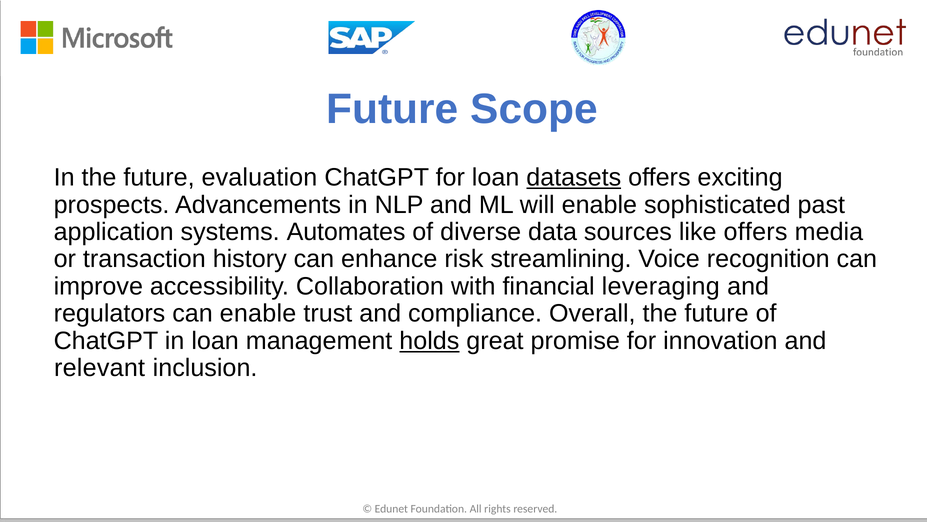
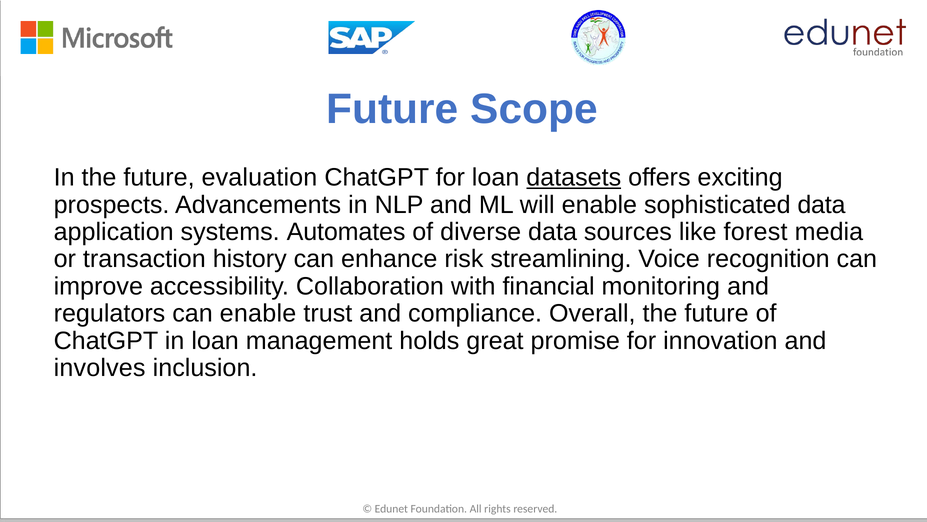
sophisticated past: past -> data (821, 205)
like offers: offers -> forest (756, 232)
leveraging: leveraging -> monitoring (661, 286)
holds underline: present -> none (429, 340)
relevant: relevant -> involves (100, 368)
